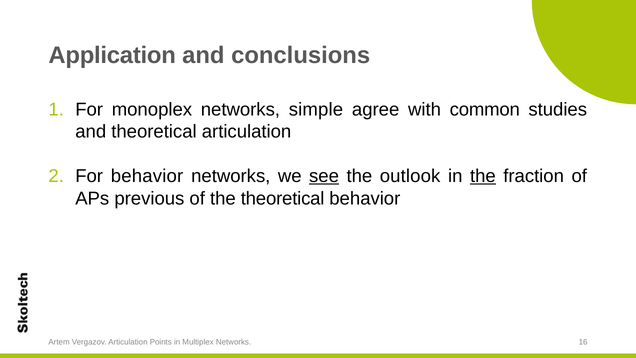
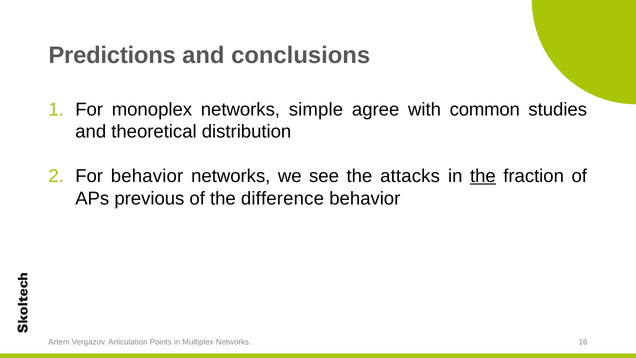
Application: Application -> Predictions (112, 55)
theoretical articulation: articulation -> distribution (247, 132)
see underline: present -> none (324, 176)
outlook: outlook -> attacks (410, 176)
the theoretical: theoretical -> difference (282, 198)
